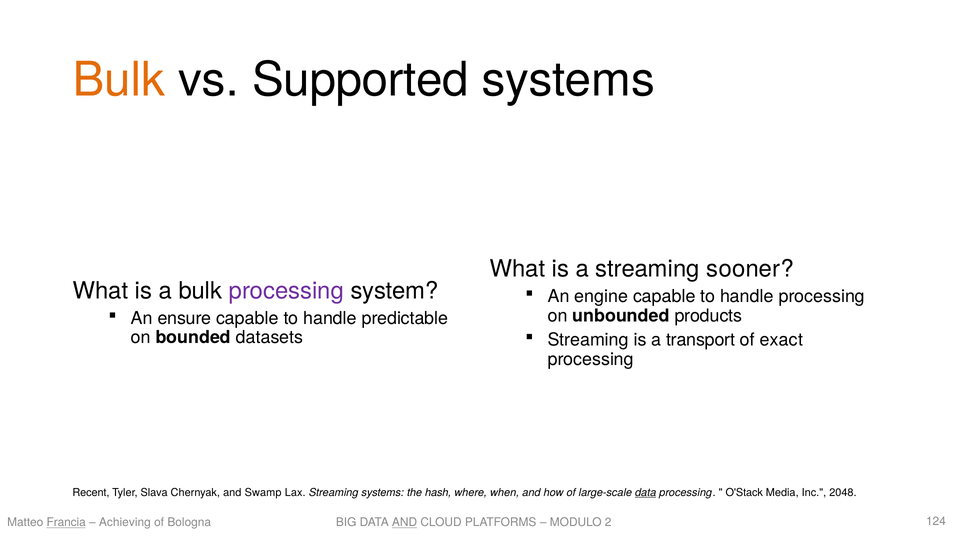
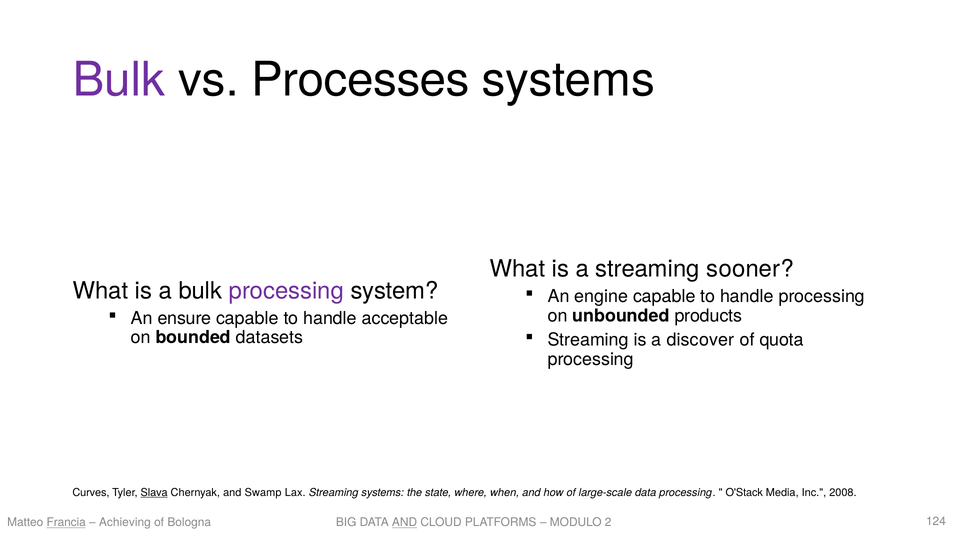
Bulk colour: orange -> purple (119, 80)
Supported: Supported -> Processes (360, 80)
predictable: predictable -> acceptable (405, 318)
transport: transport -> discover (701, 340)
exact: exact -> quota (781, 340)
Recent: Recent -> Curves (91, 493)
Slava underline: none -> present (154, 493)
hash: hash -> state (438, 493)
data underline: present -> none (646, 493)
2048: 2048 -> 2008 (843, 493)
